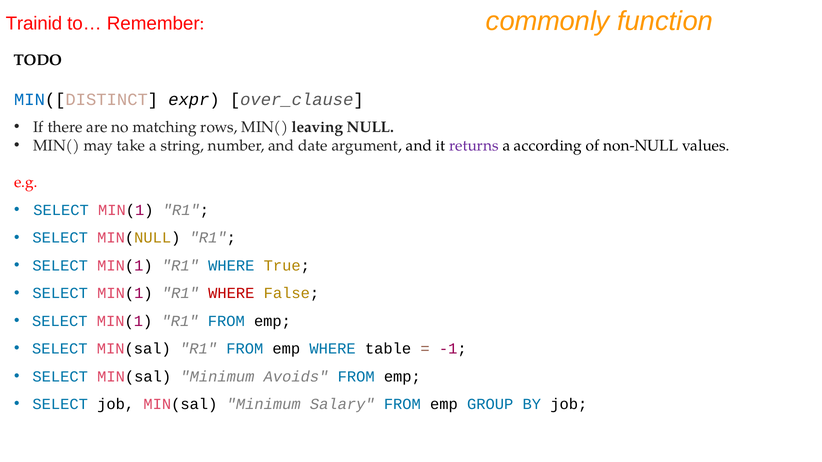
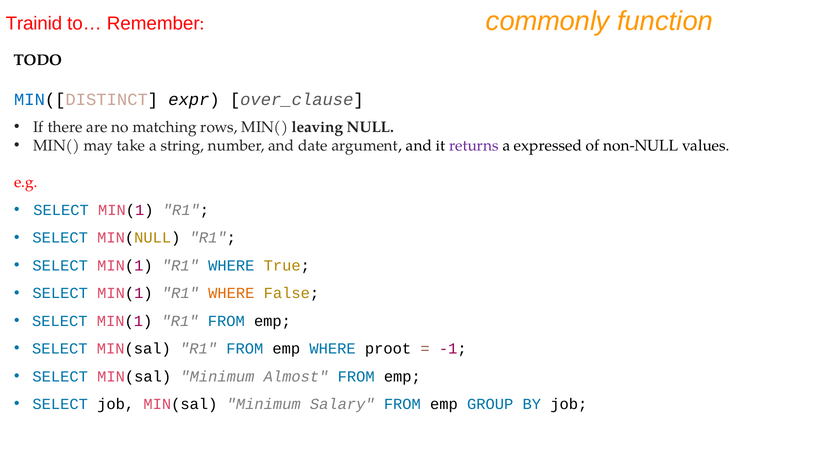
according: according -> expressed (548, 146)
WHERE colour: red -> orange (231, 294)
table: table -> proot (388, 349)
Avoids: Avoids -> Almost (296, 377)
